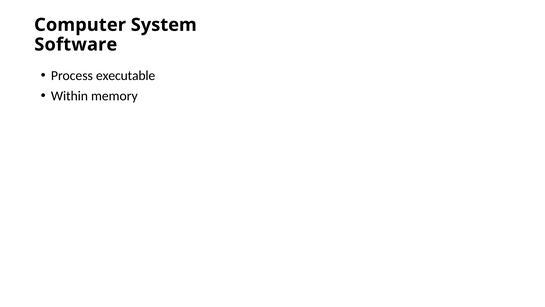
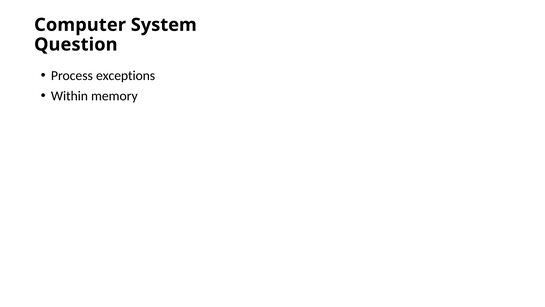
Software: Software -> Question (76, 44)
executable: executable -> exceptions (126, 76)
